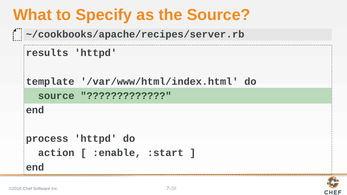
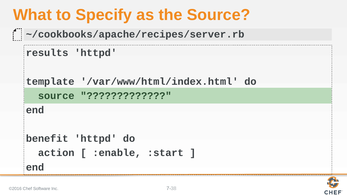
process: process -> benefit (47, 139)
